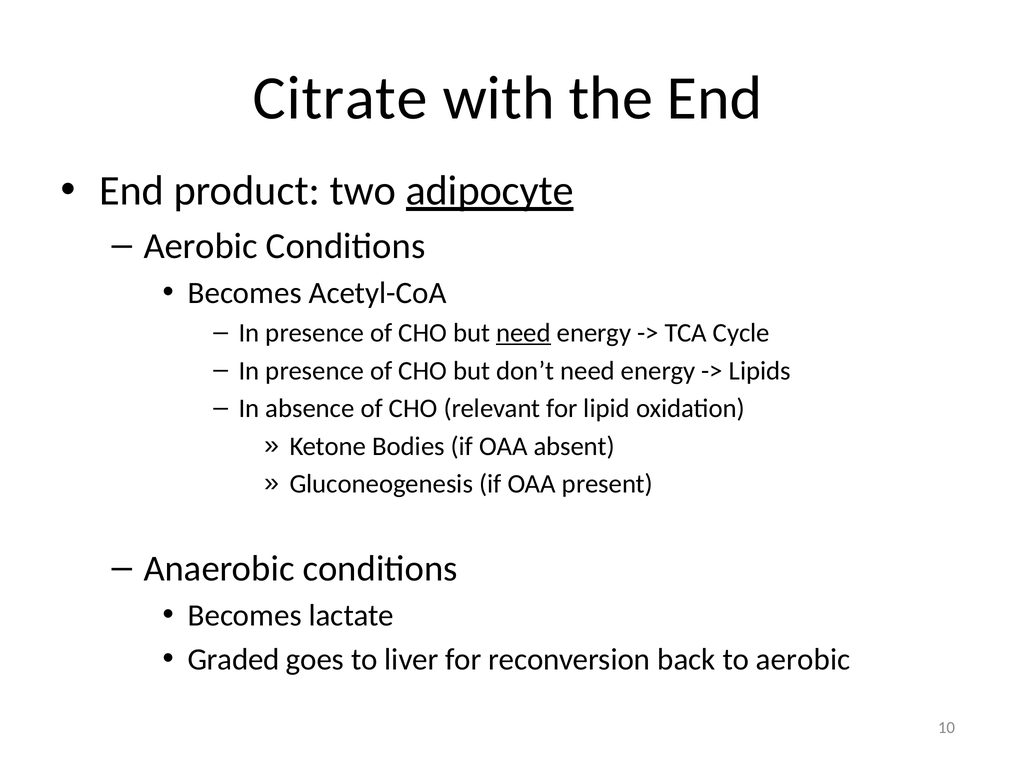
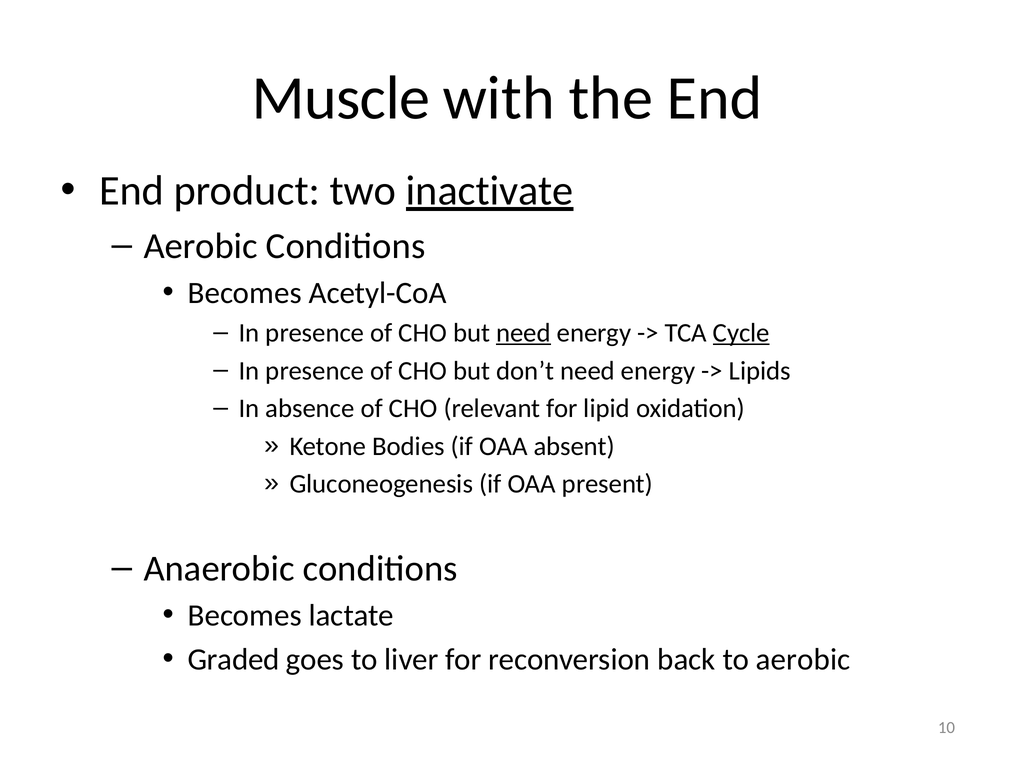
Citrate: Citrate -> Muscle (341, 98)
adipocyte: adipocyte -> inactivate (490, 191)
Cycle underline: none -> present (741, 333)
